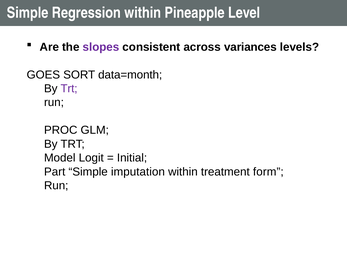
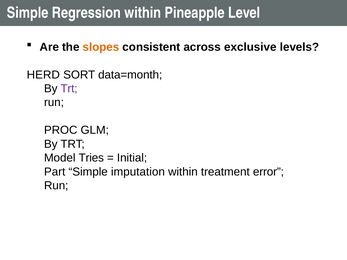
slopes colour: purple -> orange (101, 47)
variances: variances -> exclusive (250, 47)
GOES: GOES -> HERD (43, 75)
Logit: Logit -> Tries (91, 158)
form: form -> error (268, 172)
